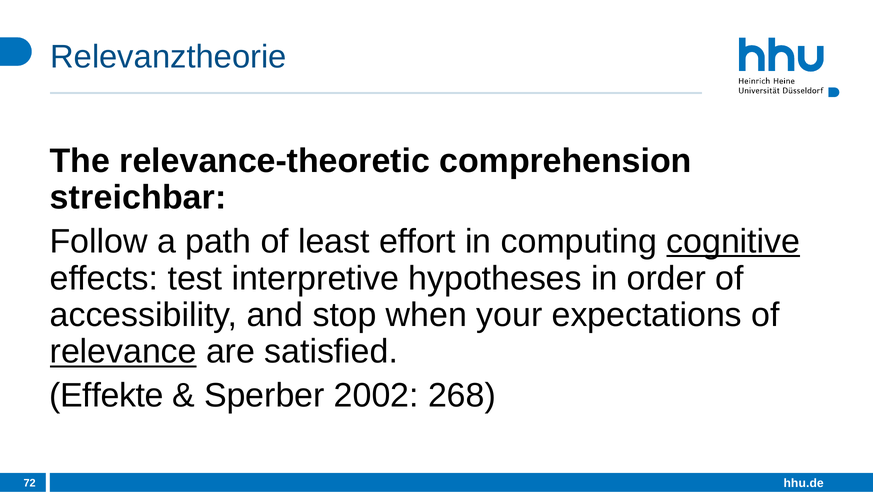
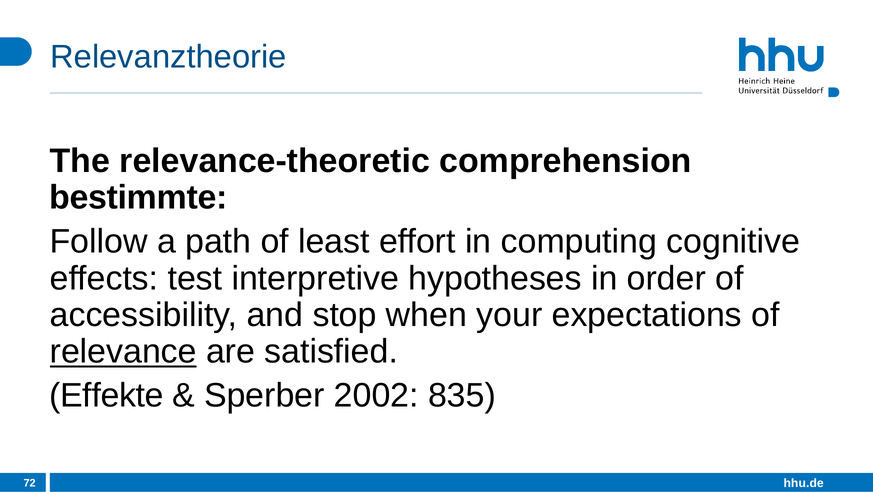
streichbar: streichbar -> bestimmte (138, 197)
cognitive underline: present -> none (733, 241)
268: 268 -> 835 (462, 395)
